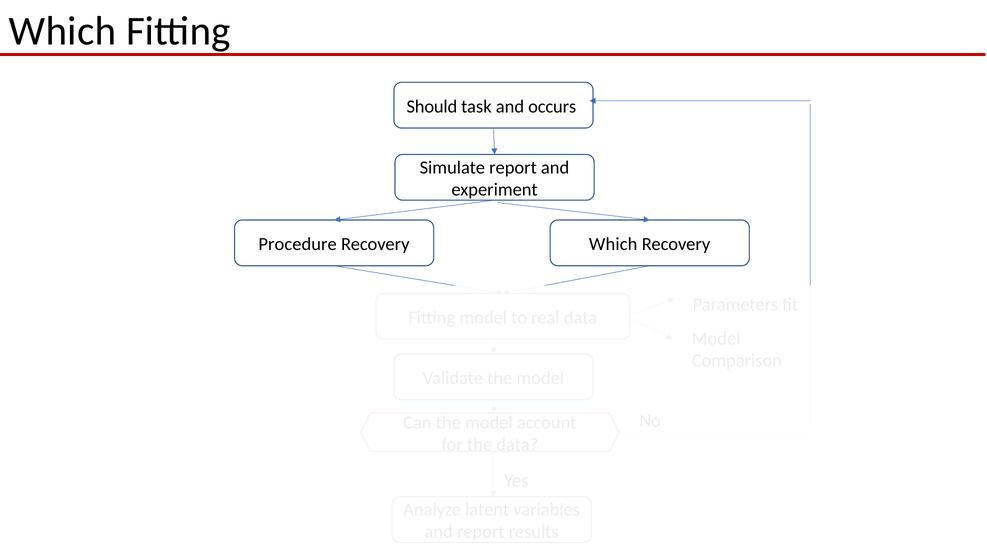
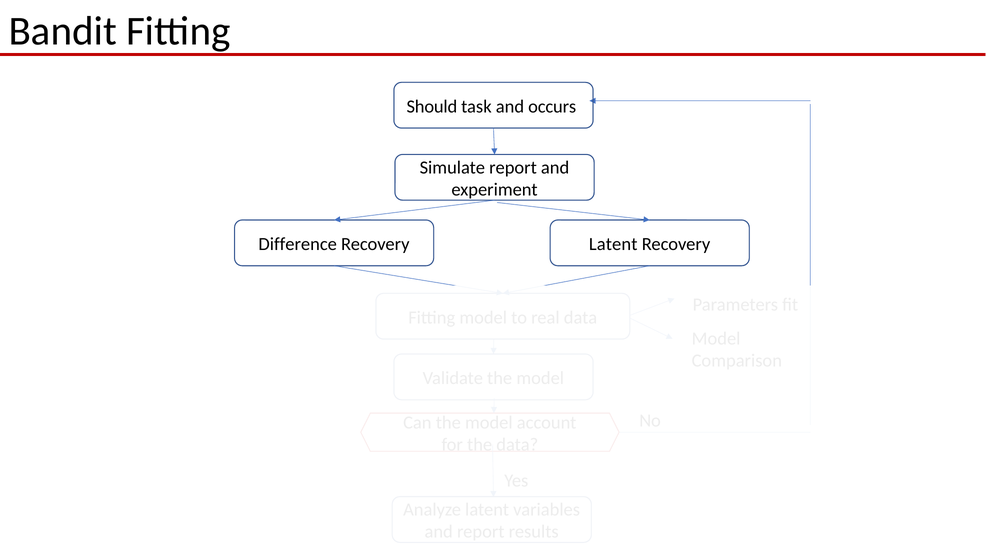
Which: Which -> Bandit (63, 31)
Procedure: Procedure -> Difference (298, 244)
Which: Which -> Latent (613, 244)
